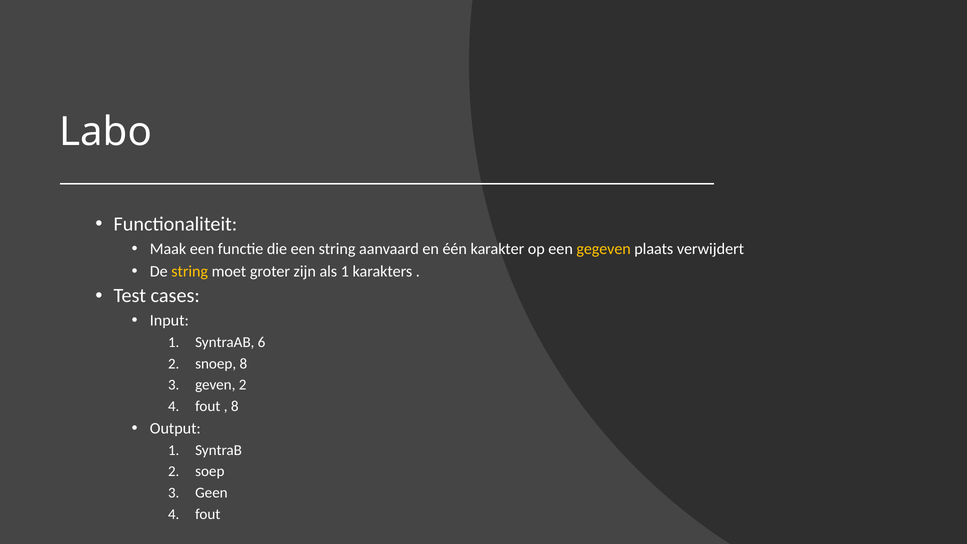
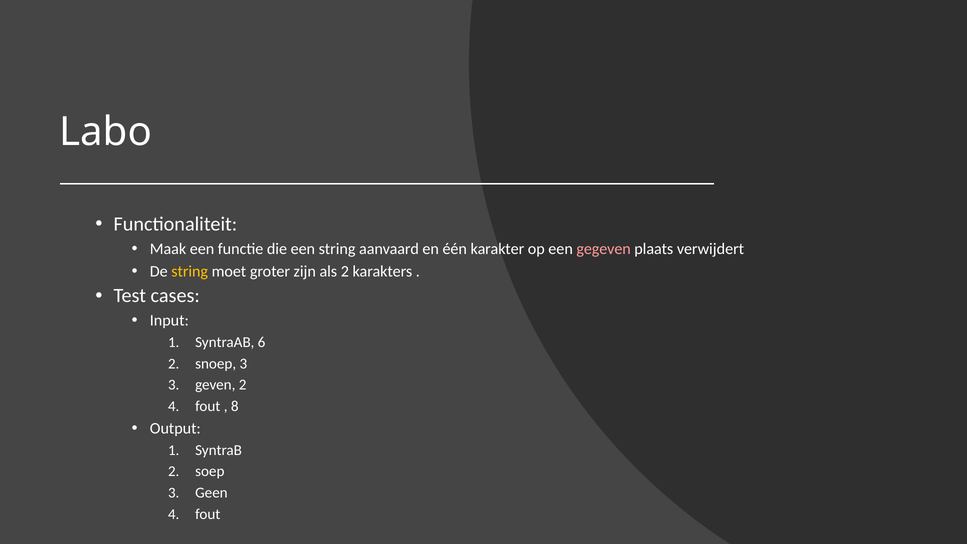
gegeven colour: yellow -> pink (604, 249)
als 1: 1 -> 2 (345, 271)
snoep 8: 8 -> 3 (243, 364)
